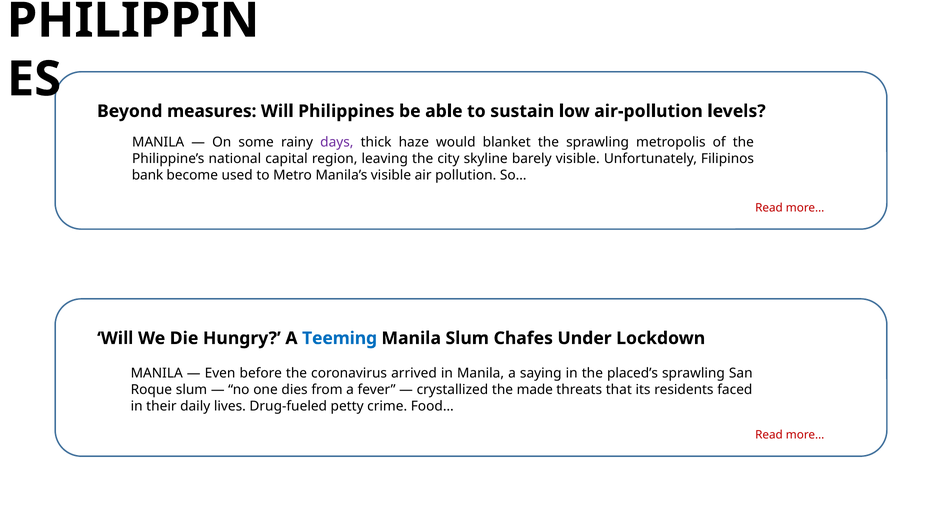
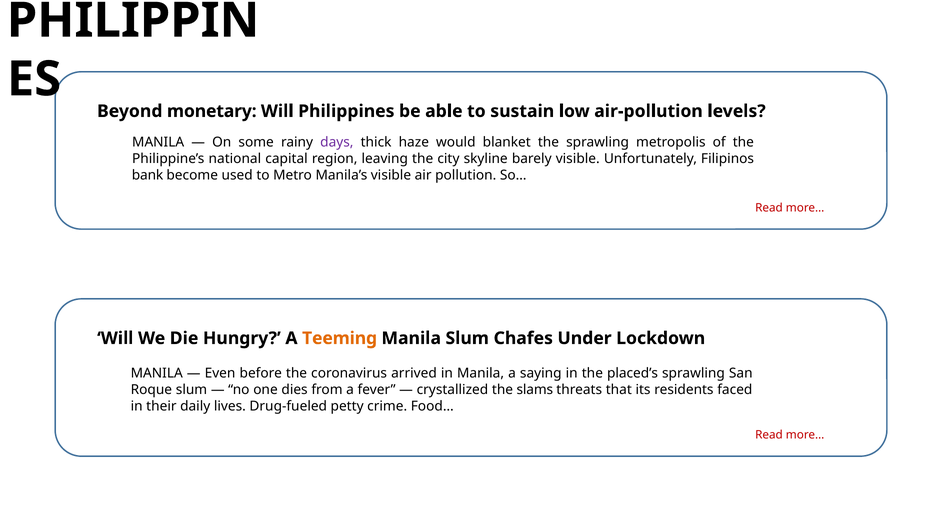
measures: measures -> monetary (212, 111)
Teeming colour: blue -> orange (340, 338)
made: made -> slams (535, 390)
